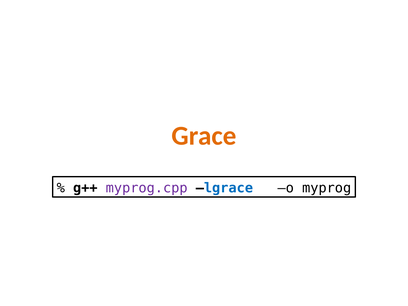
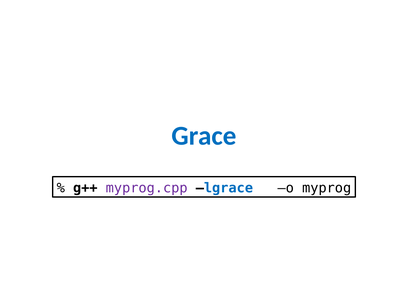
Grace colour: orange -> blue (204, 136)
